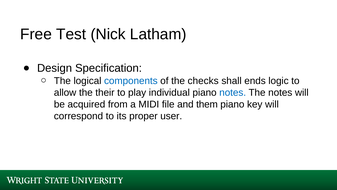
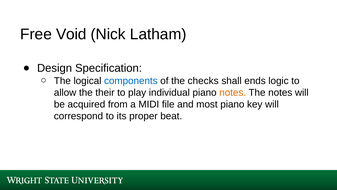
Test: Test -> Void (71, 34)
notes colour: blue -> orange (233, 92)
them: them -> most (207, 104)
user: user -> beat (171, 116)
